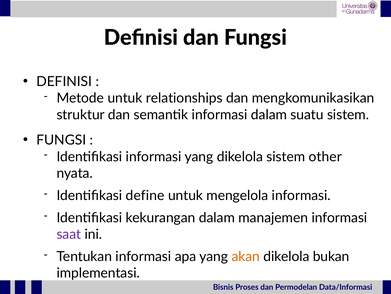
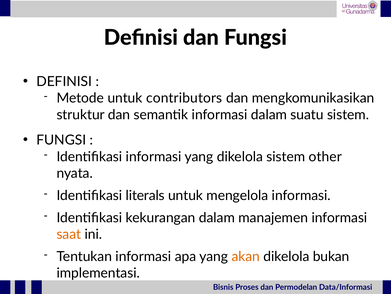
relationships: relationships -> contributors (184, 98)
define: define -> literals (145, 195)
saat colour: purple -> orange (69, 234)
